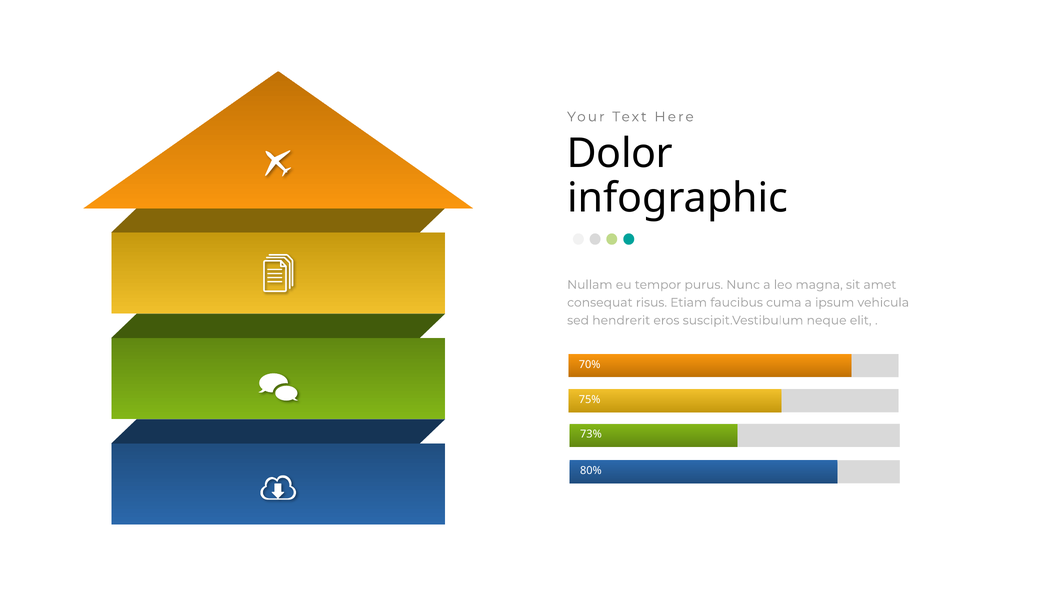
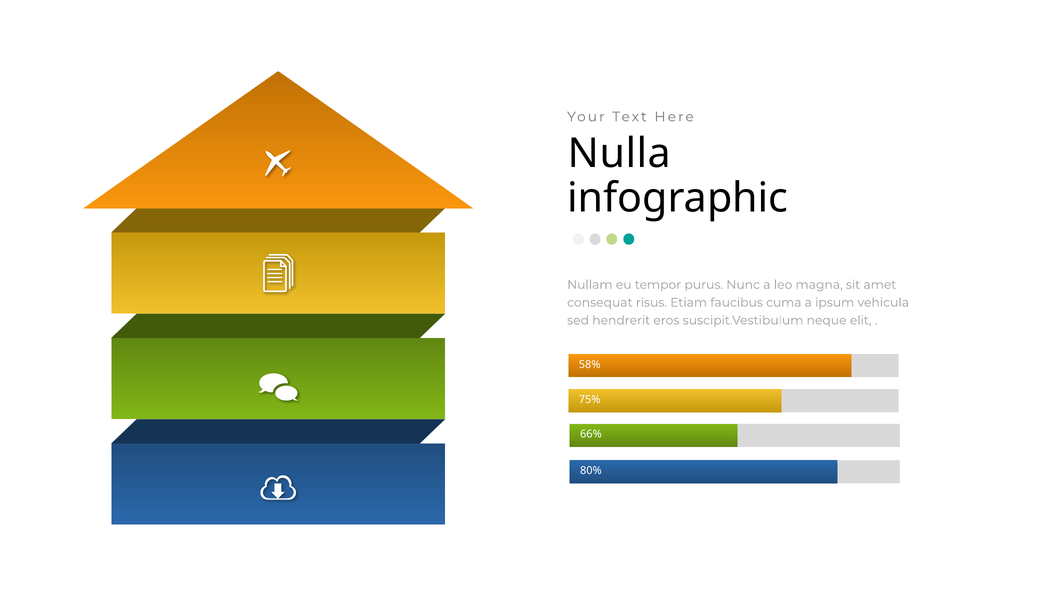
Dolor: Dolor -> Nulla (619, 153)
70%: 70% -> 58% (590, 364)
73%: 73% -> 66% (591, 434)
